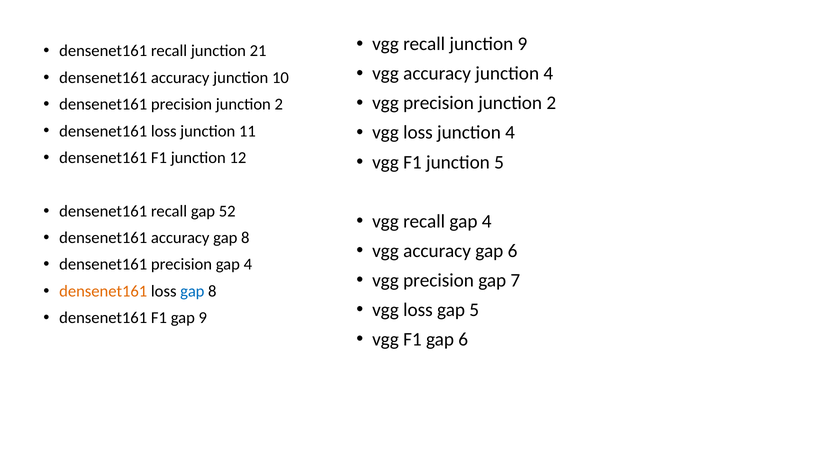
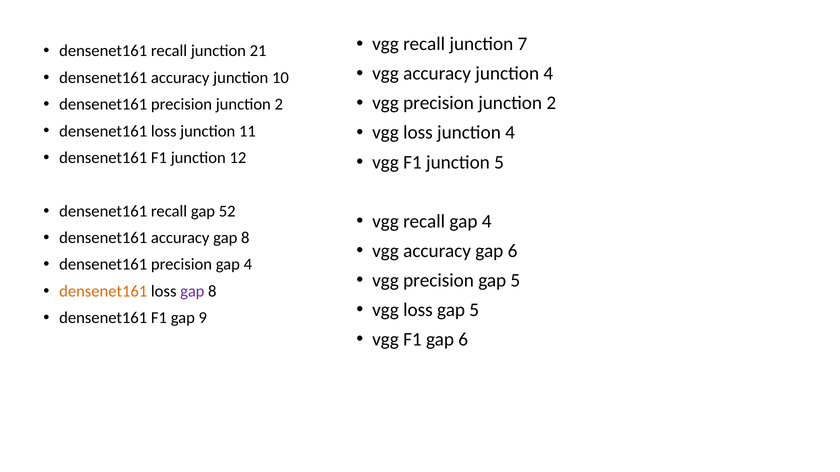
junction 9: 9 -> 7 (522, 44)
precision gap 7: 7 -> 5 (515, 280)
gap colour: blue -> purple (192, 291)
